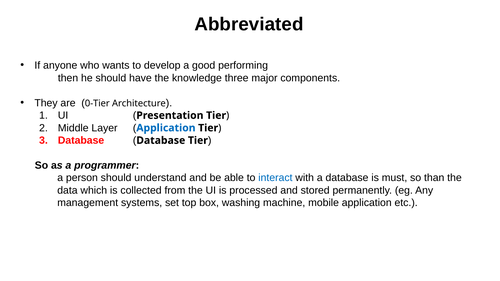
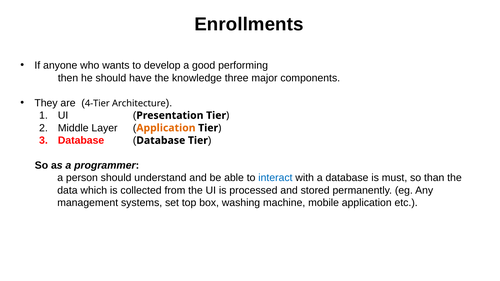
Abbreviated: Abbreviated -> Enrollments (249, 24)
0-Tier: 0-Tier -> 4-Tier (97, 103)
Application colour: blue -> orange (166, 128)
